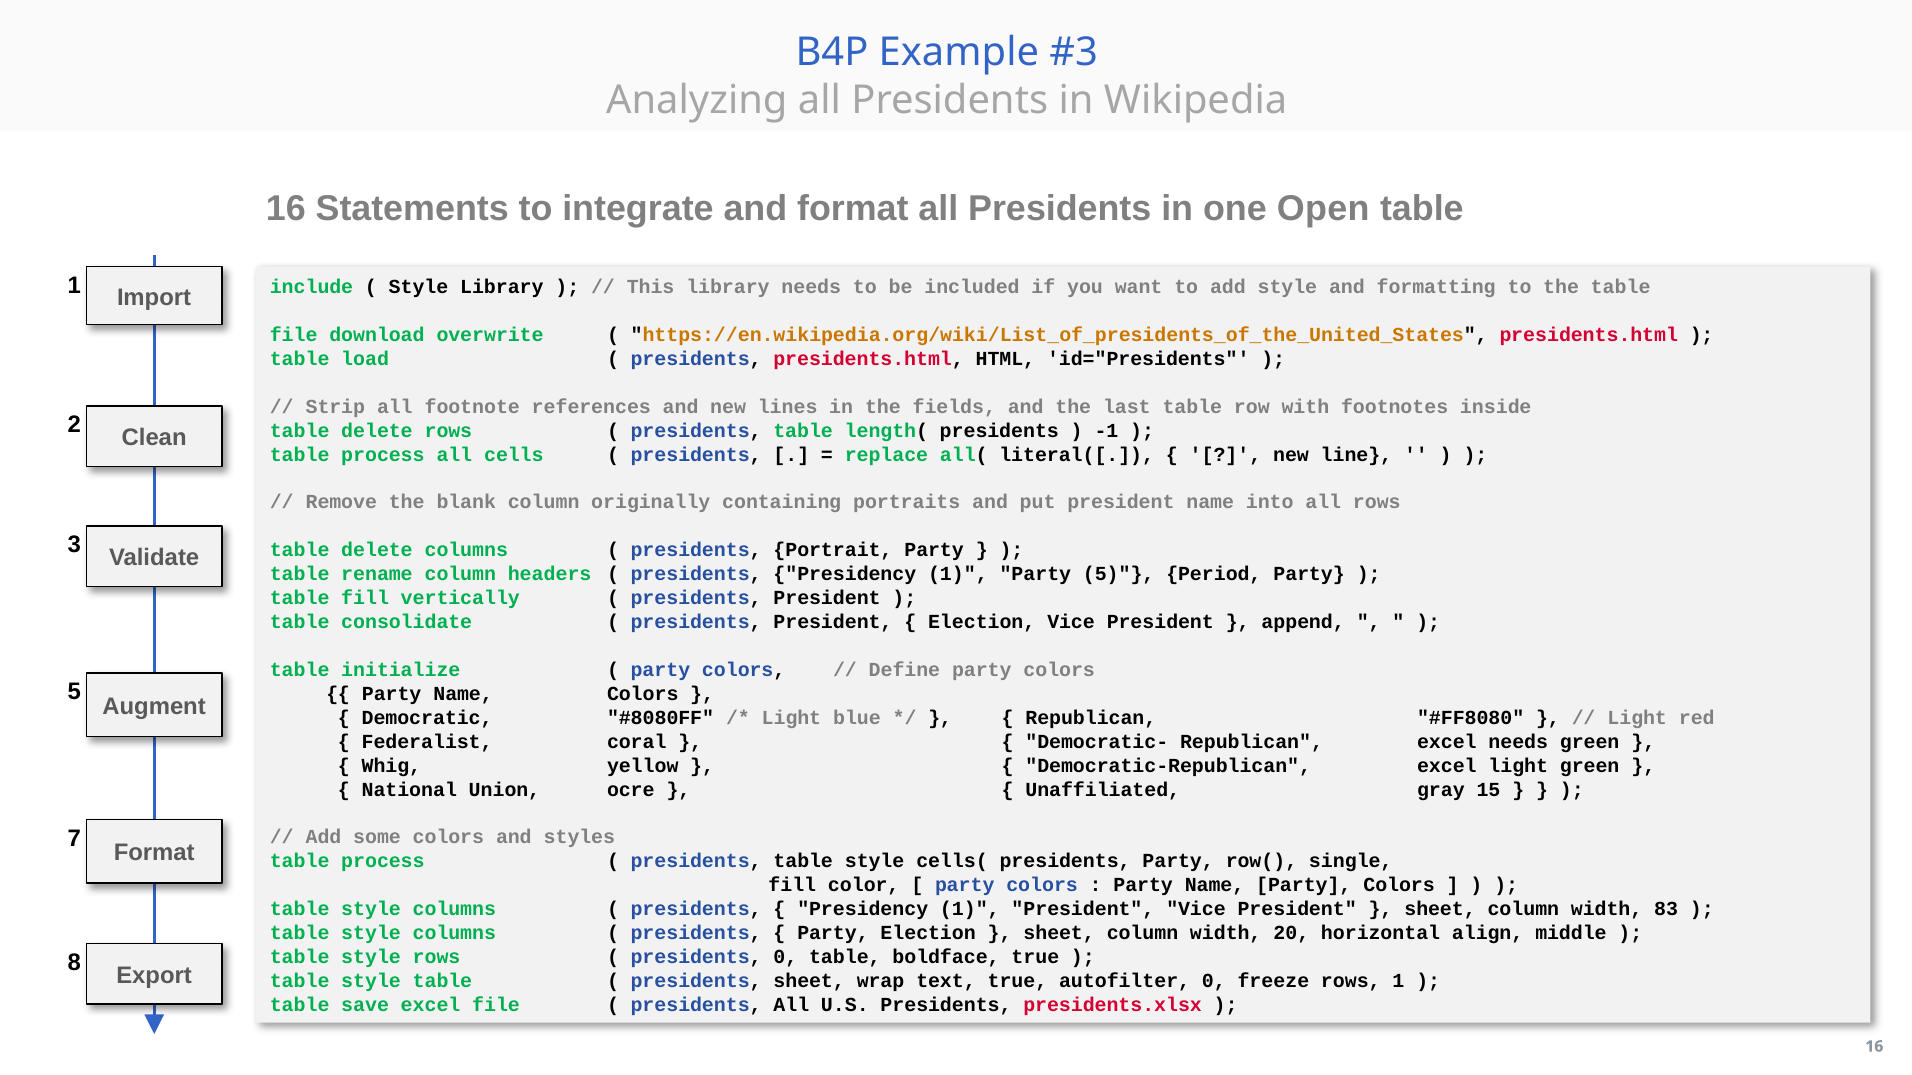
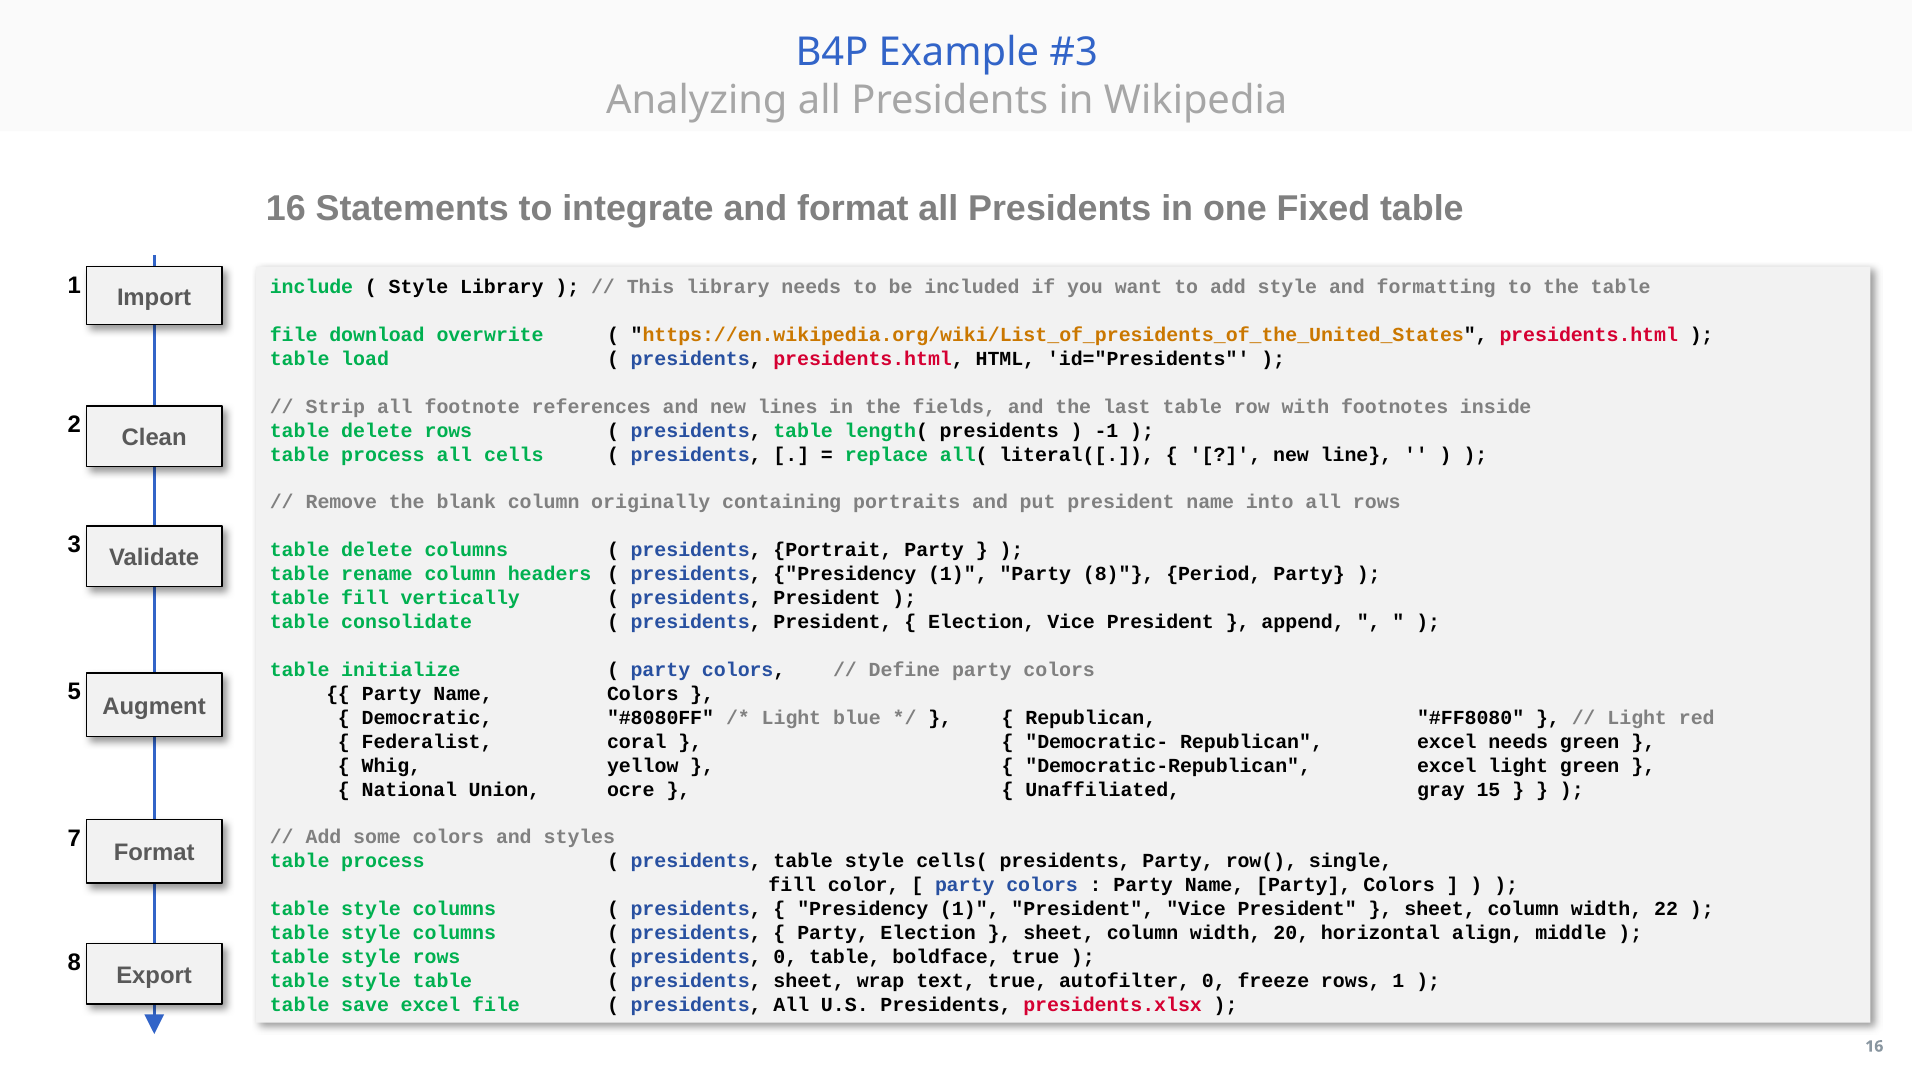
Open: Open -> Fixed (1323, 209)
Party 5: 5 -> 8 (1119, 574)
83: 83 -> 22 (1666, 909)
